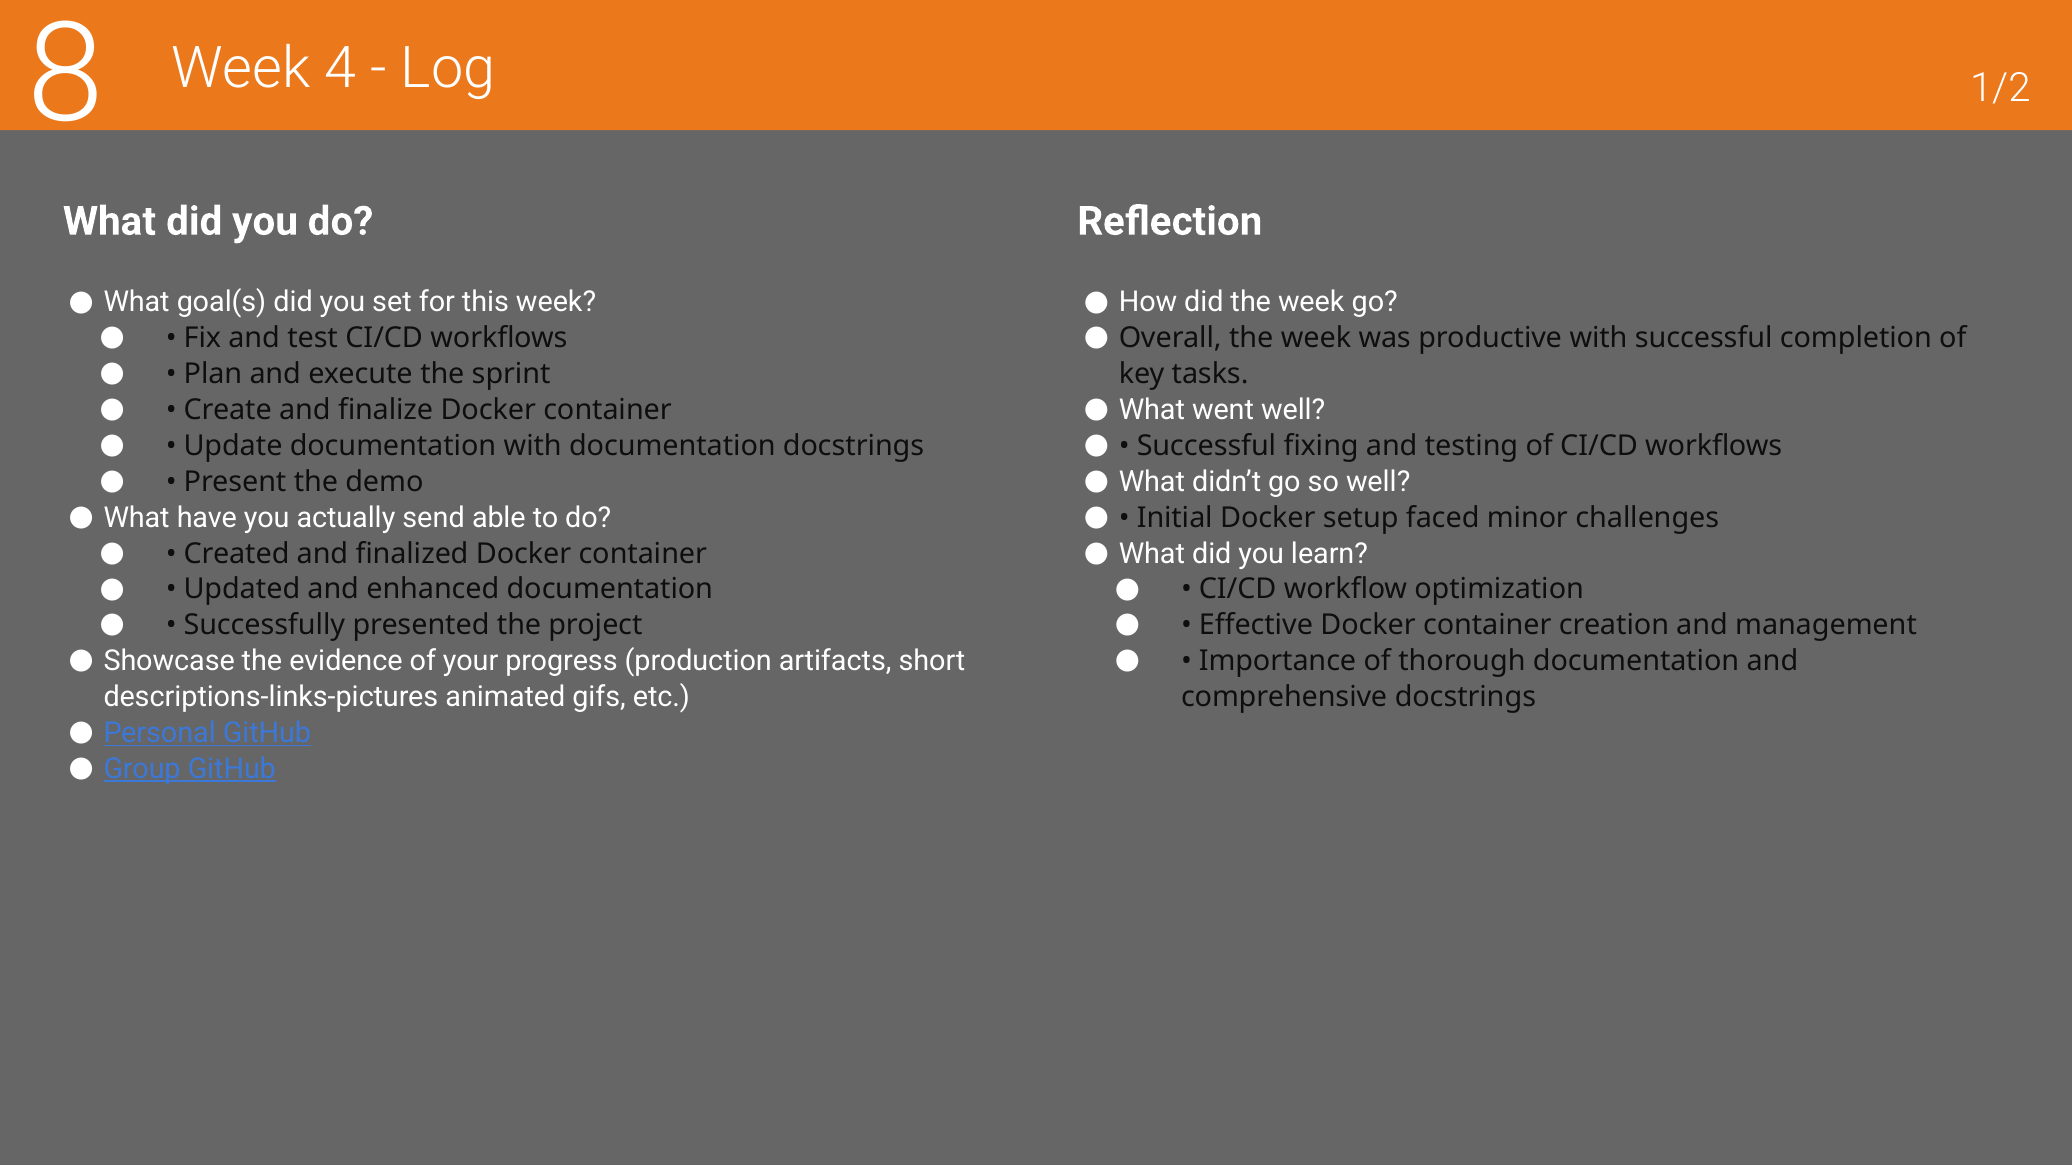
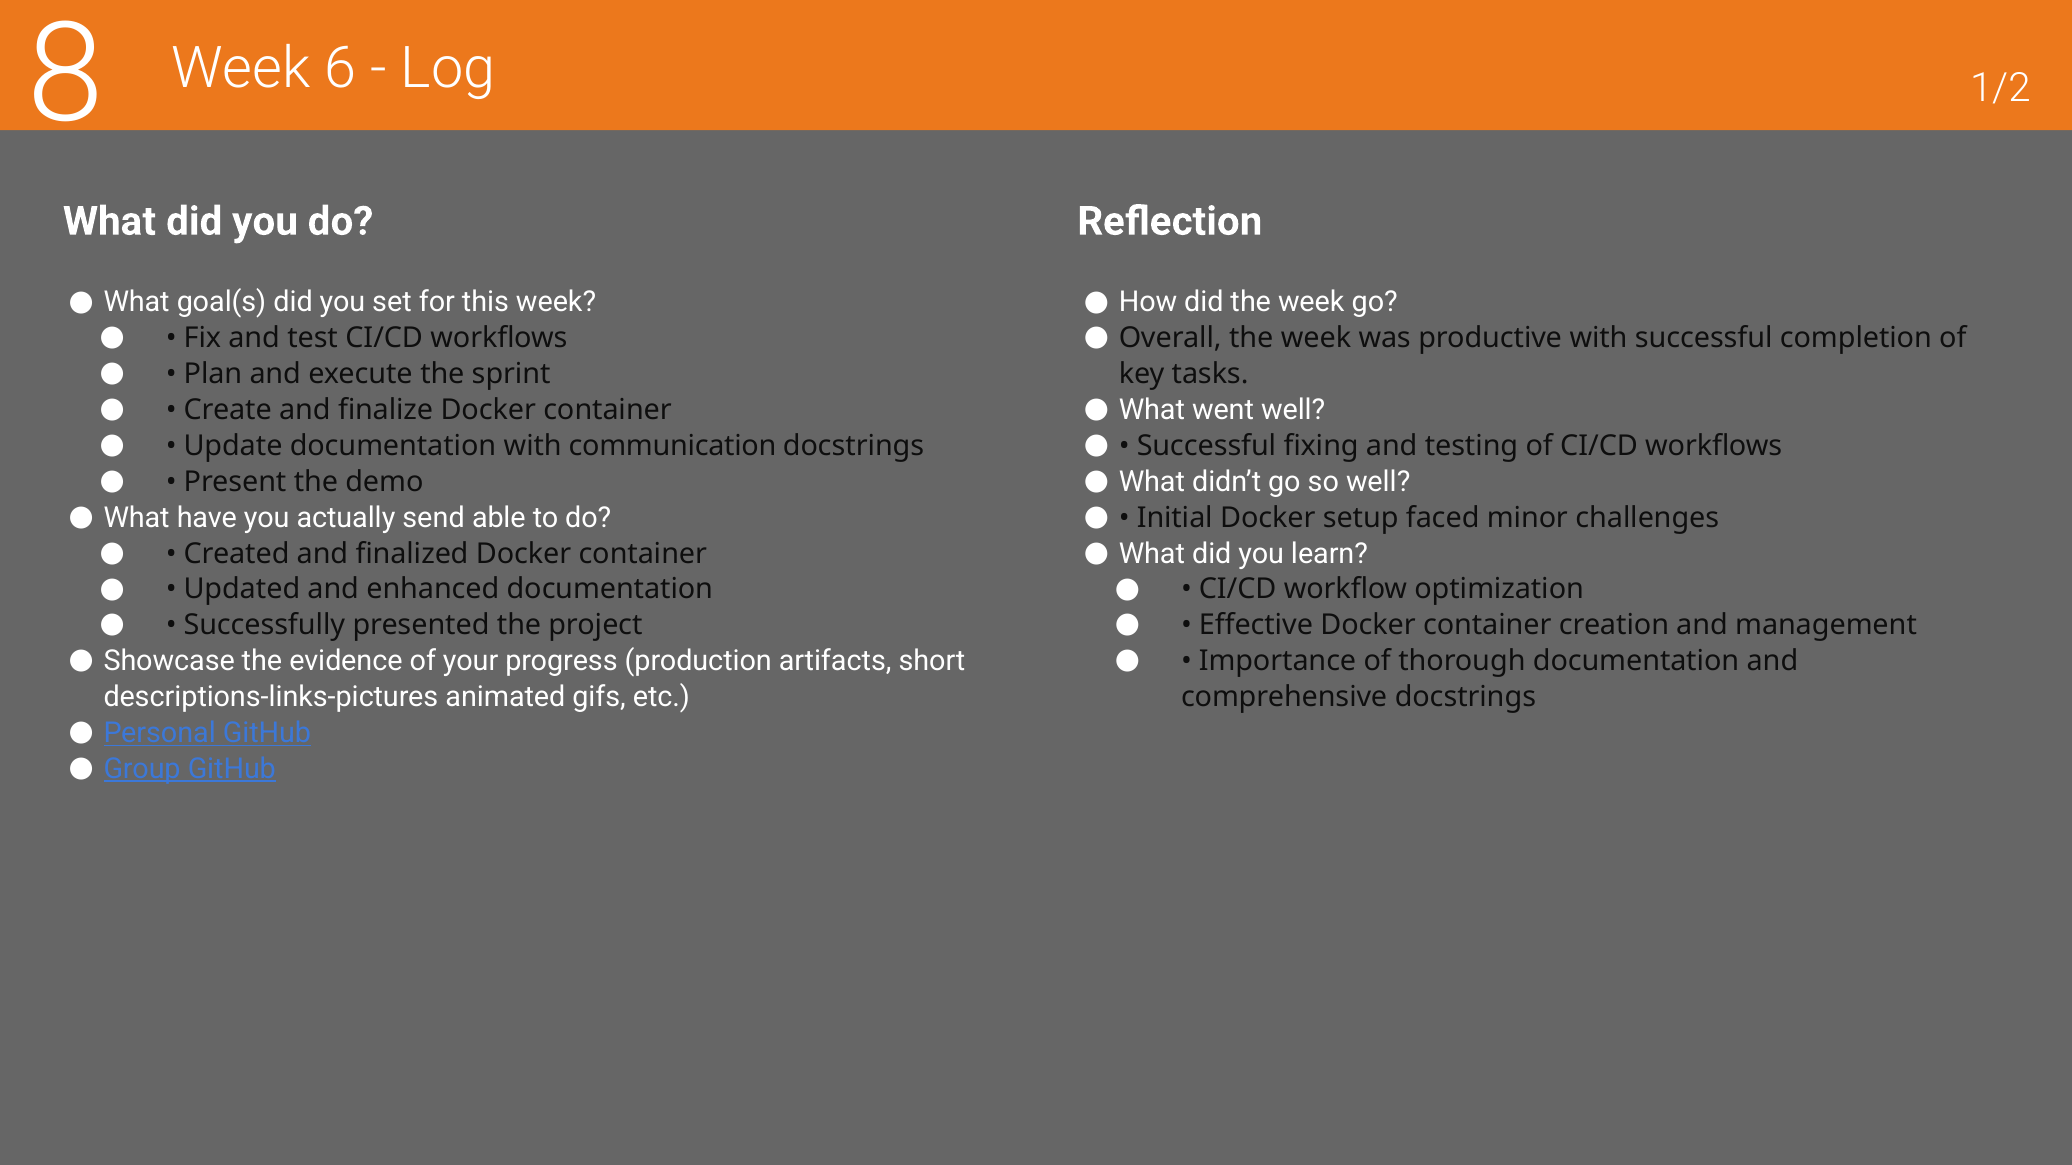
4: 4 -> 6 (341, 69)
with documentation: documentation -> communication (673, 446)
